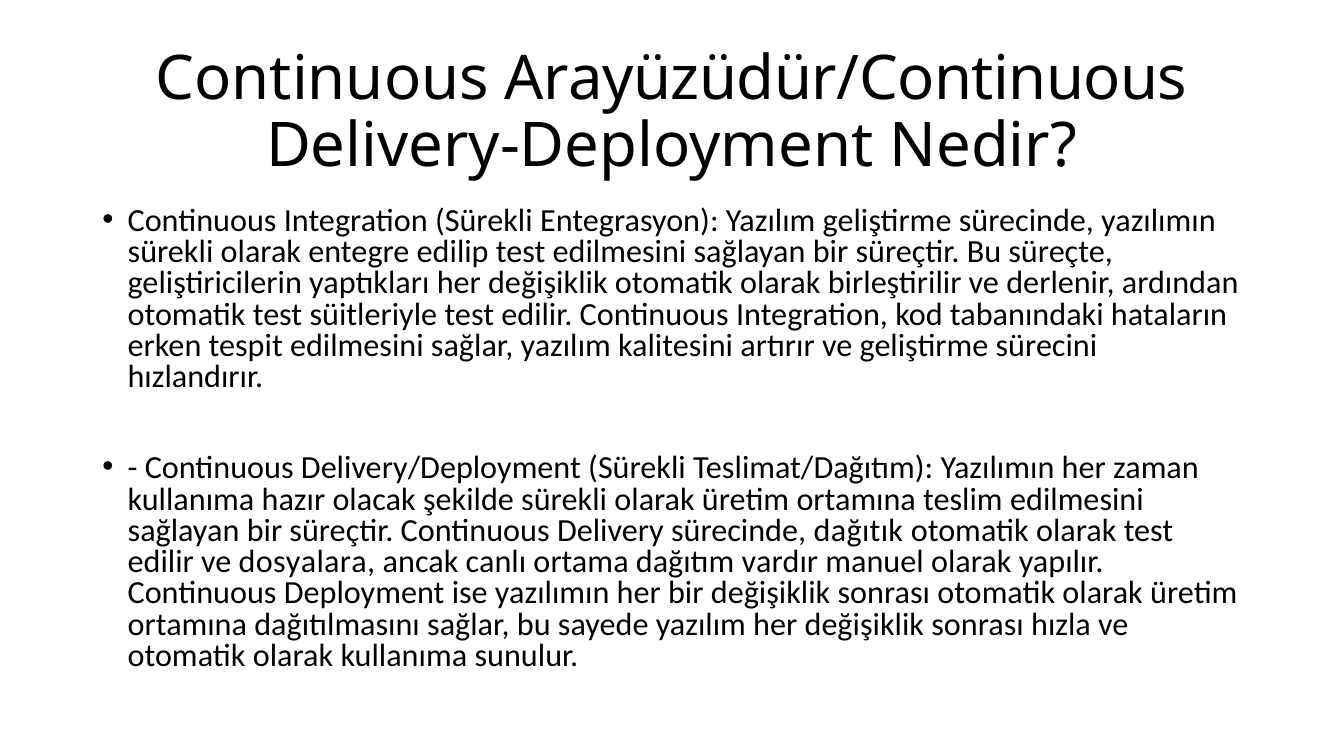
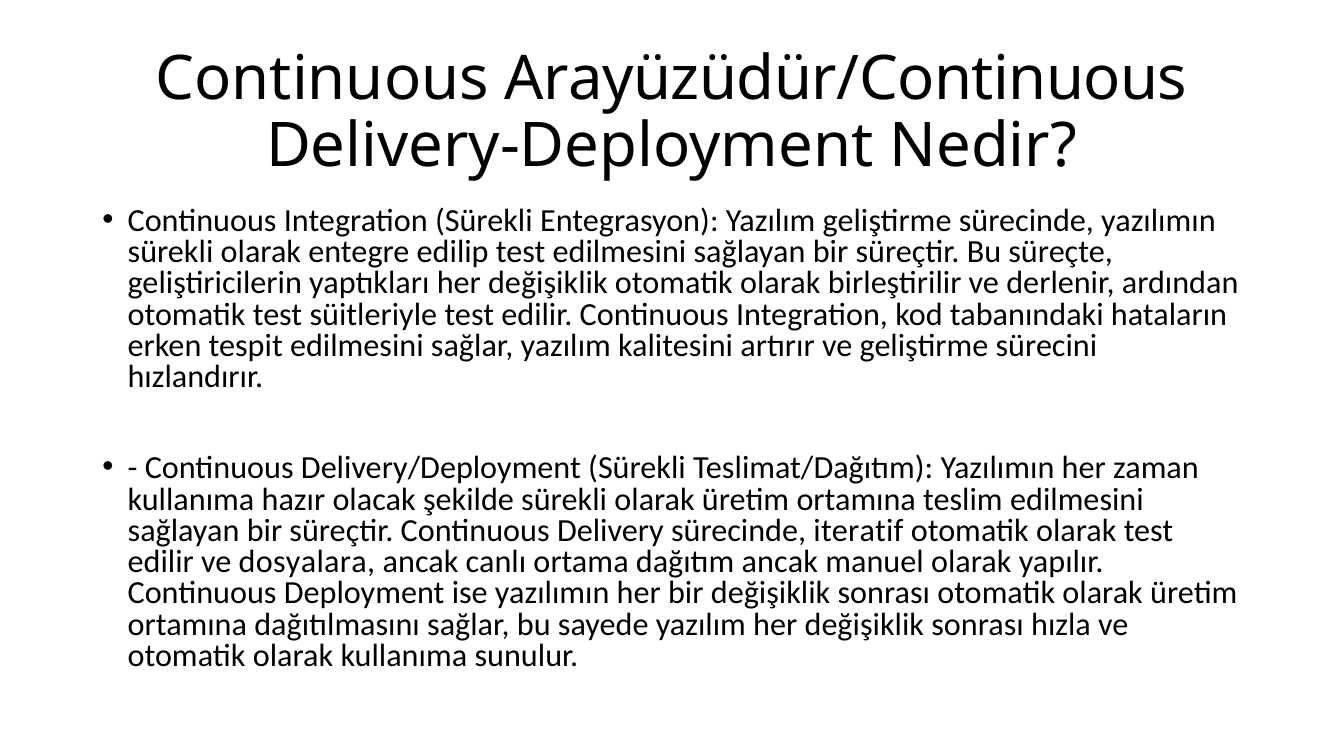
dağıtık: dağıtık -> iteratif (858, 531)
dağıtım vardır: vardır -> ancak (780, 562)
